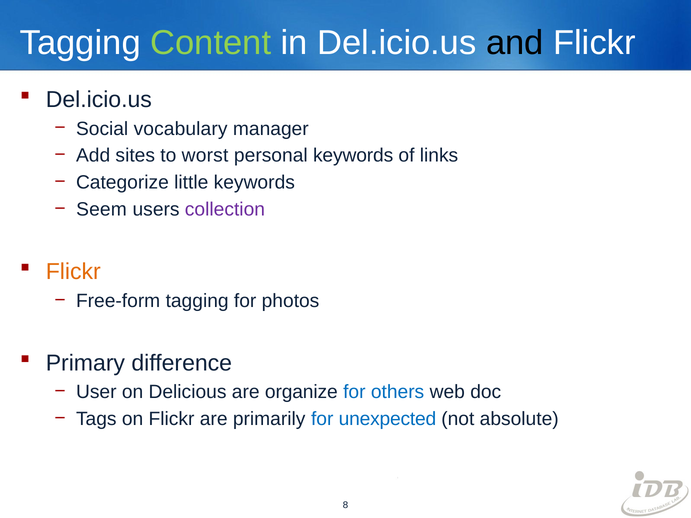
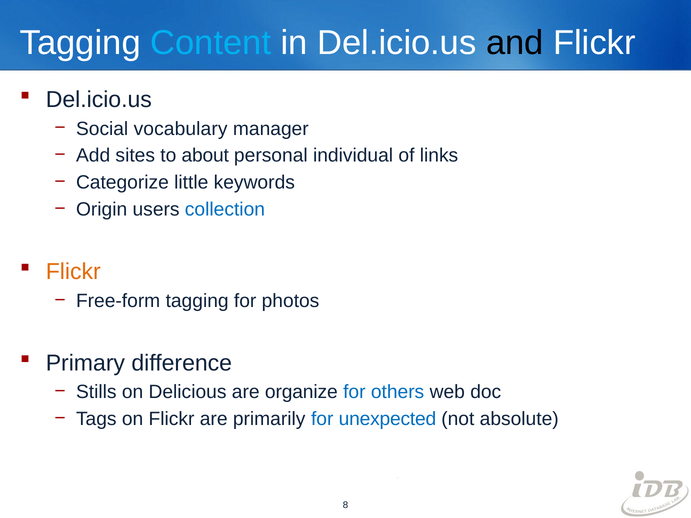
Content colour: light green -> light blue (211, 43)
worst: worst -> about (205, 156)
personal keywords: keywords -> individual (353, 156)
Seem: Seem -> Origin (102, 210)
collection colour: purple -> blue (225, 210)
User: User -> Stills (96, 392)
